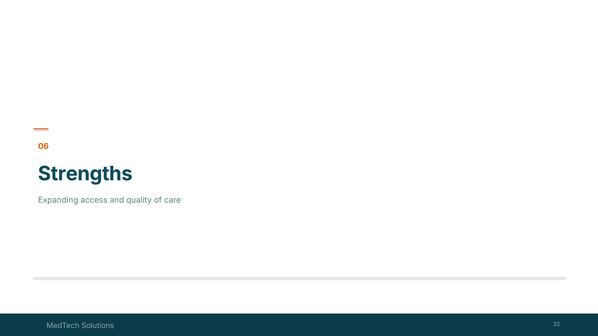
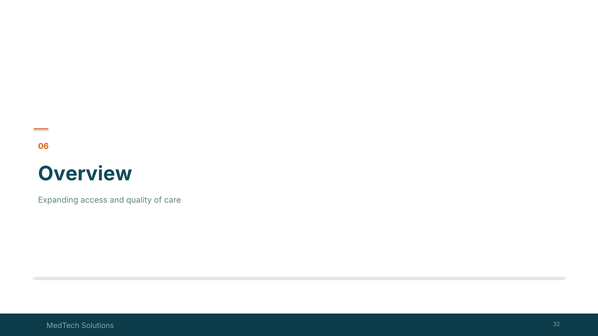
Strengths: Strengths -> Overview (85, 174)
